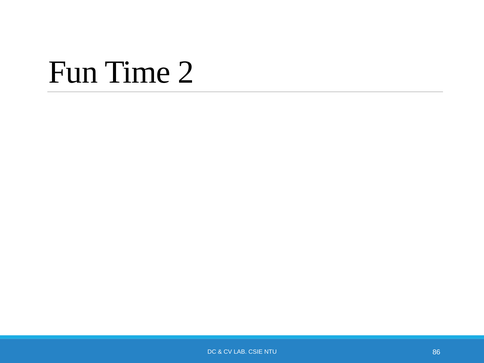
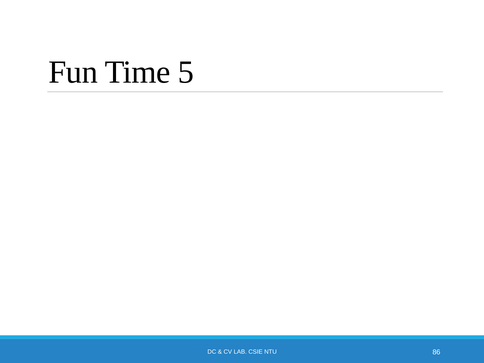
2: 2 -> 5 (186, 72)
